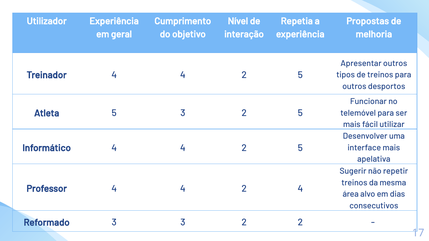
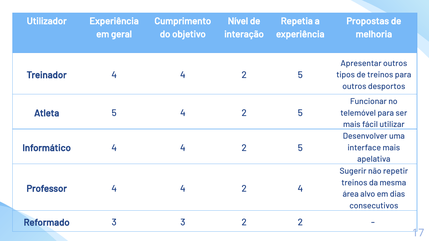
5 3: 3 -> 4 (183, 113)
